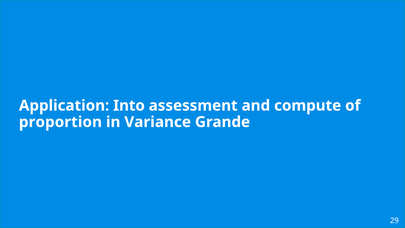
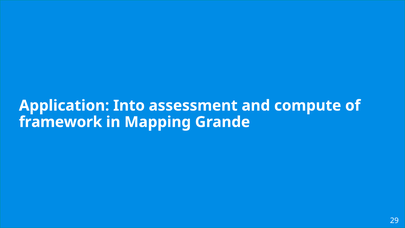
proportion: proportion -> framework (61, 122)
Variance: Variance -> Mapping (158, 122)
